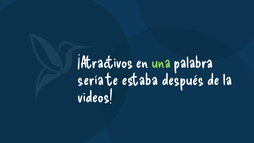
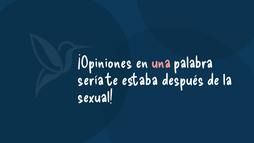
¡Atractivos: ¡Atractivos -> ¡Opiniones (105, 63)
una colour: light green -> pink (161, 63)
videos: videos -> sexual (95, 97)
